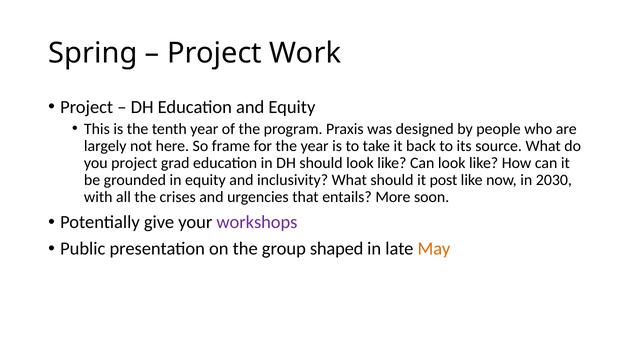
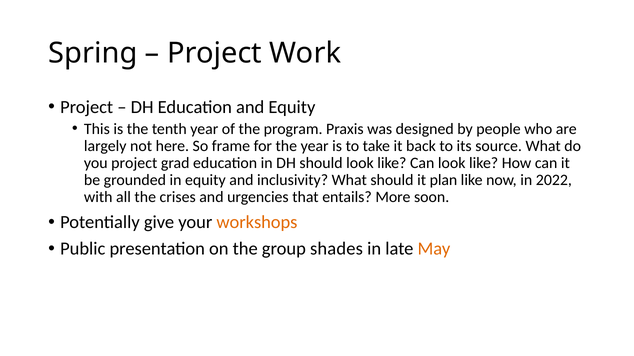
post: post -> plan (443, 180)
2030: 2030 -> 2022 (554, 180)
workshops colour: purple -> orange (257, 223)
shaped: shaped -> shades (336, 249)
